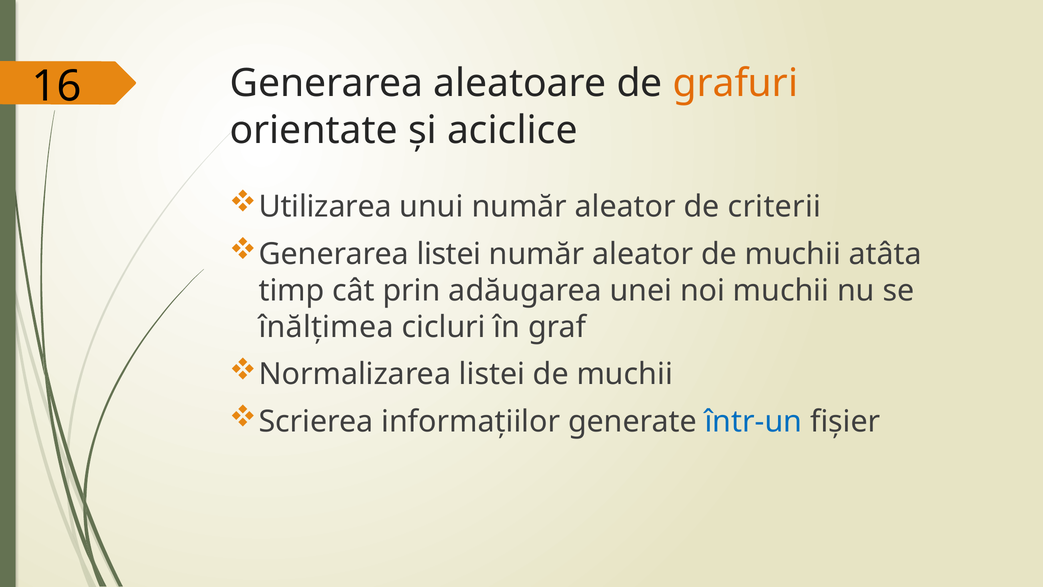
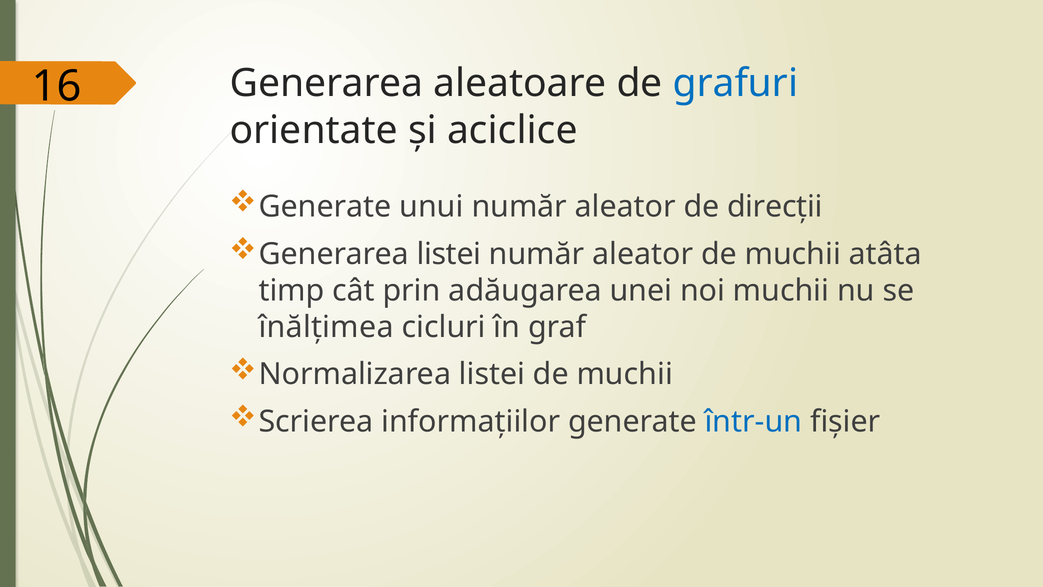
grafuri colour: orange -> blue (735, 84)
Utilizarea: Utilizarea -> Generate (325, 207)
criterii: criterii -> direcții (775, 207)
